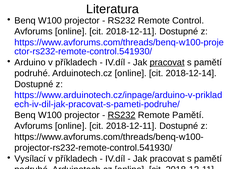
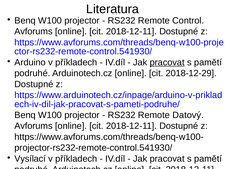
2018-12-14: 2018-12-14 -> 2018-12-29 (191, 73)
RS232 underline: present -> none (122, 115)
Remote Pamětí: Pamětí -> Datový (188, 115)
